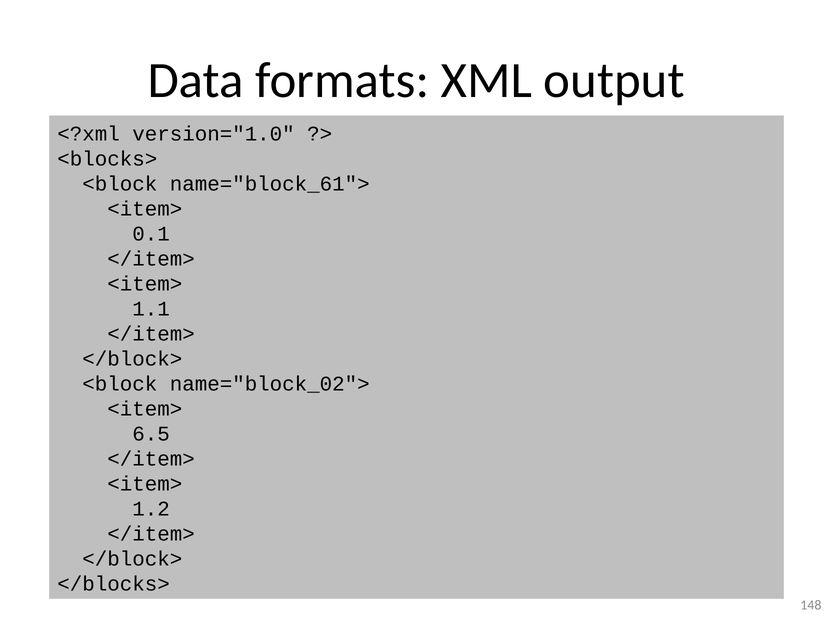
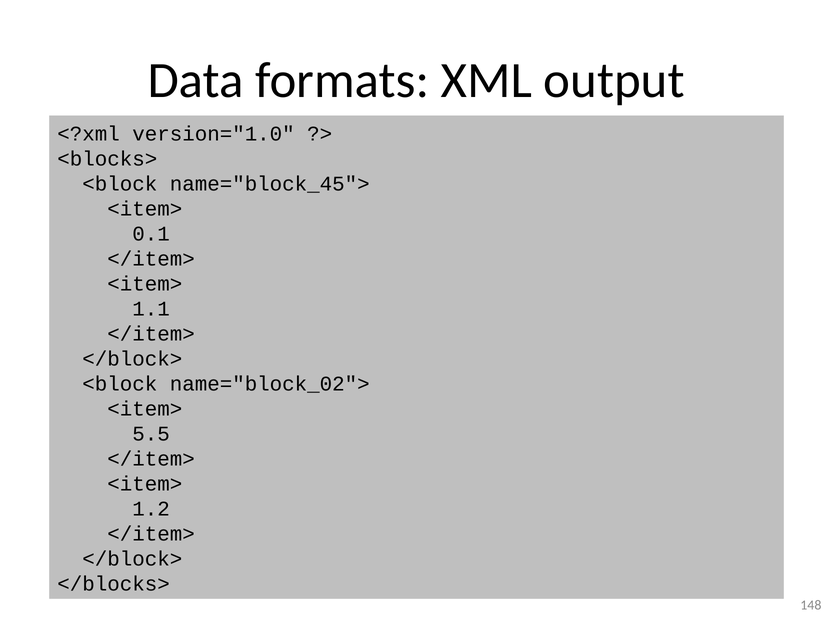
name="block_61">: name="block_61"> -> name="block_45"> (270, 184)
6.5: 6.5 -> 5.5 (151, 433)
